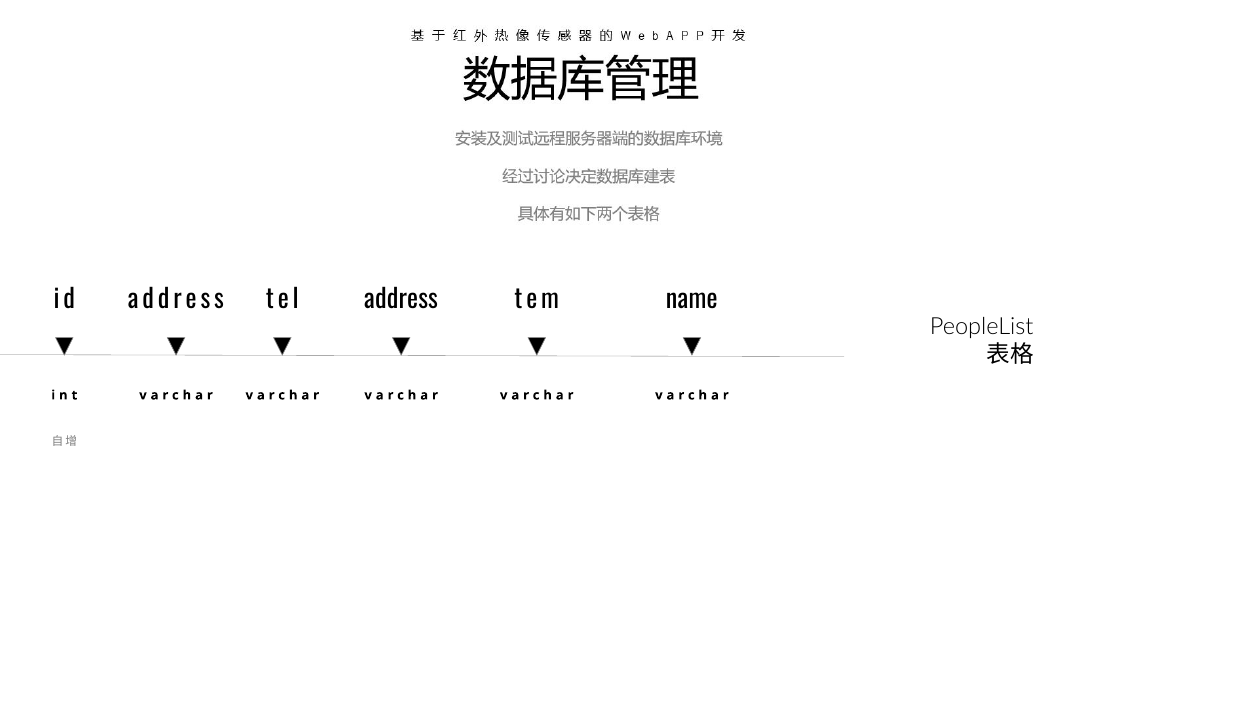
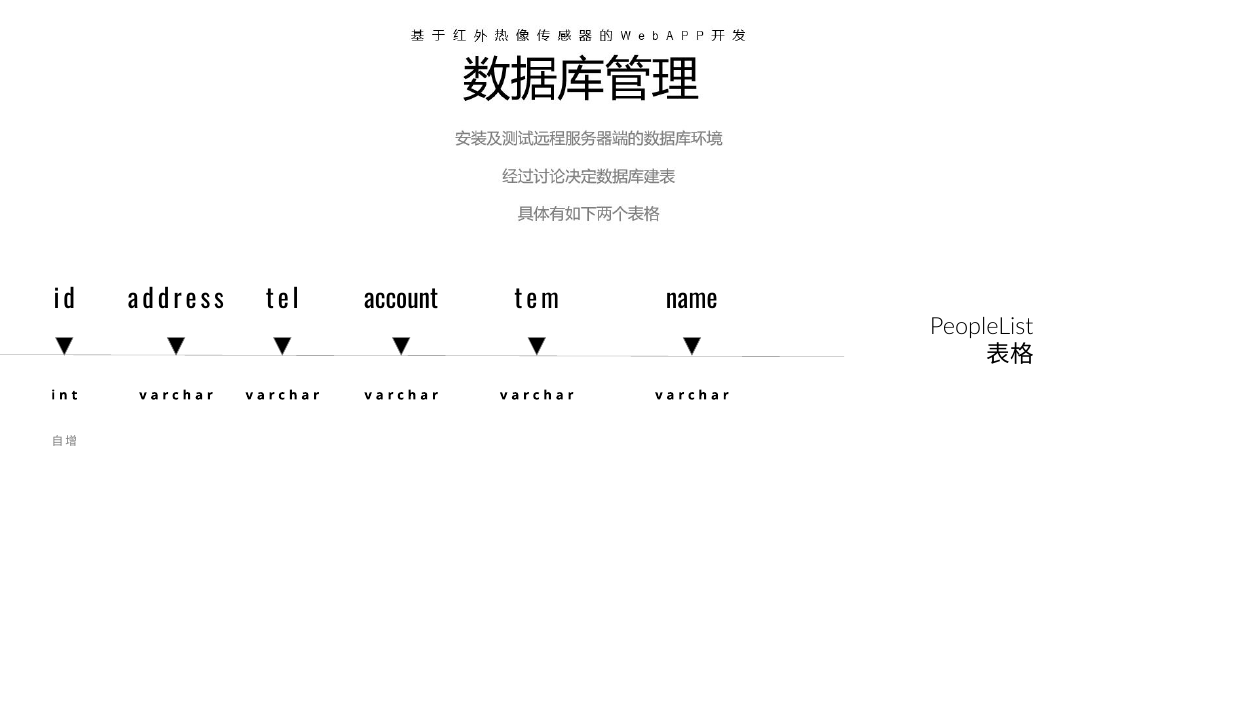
address: address -> account (401, 300)
